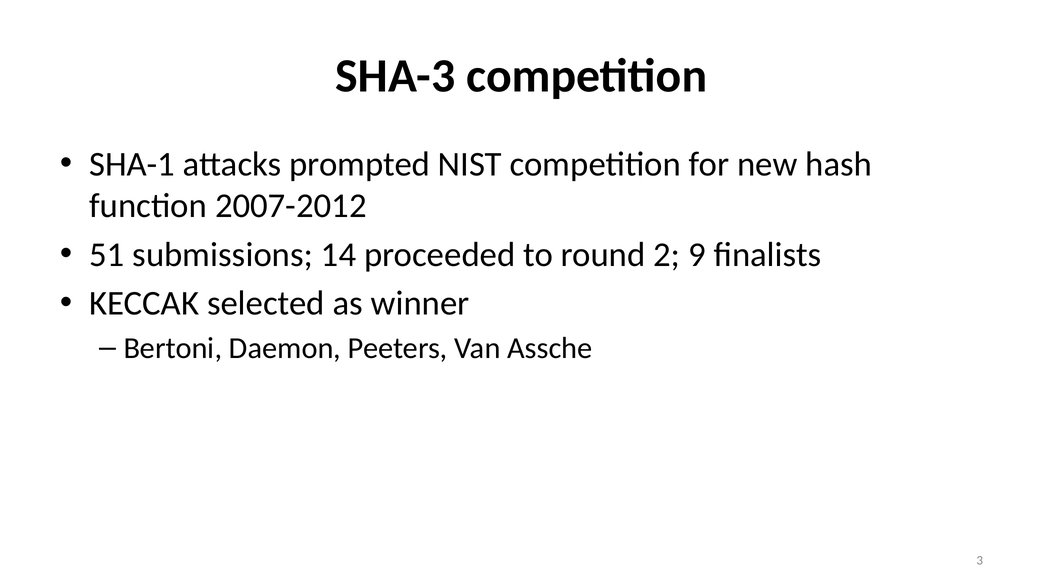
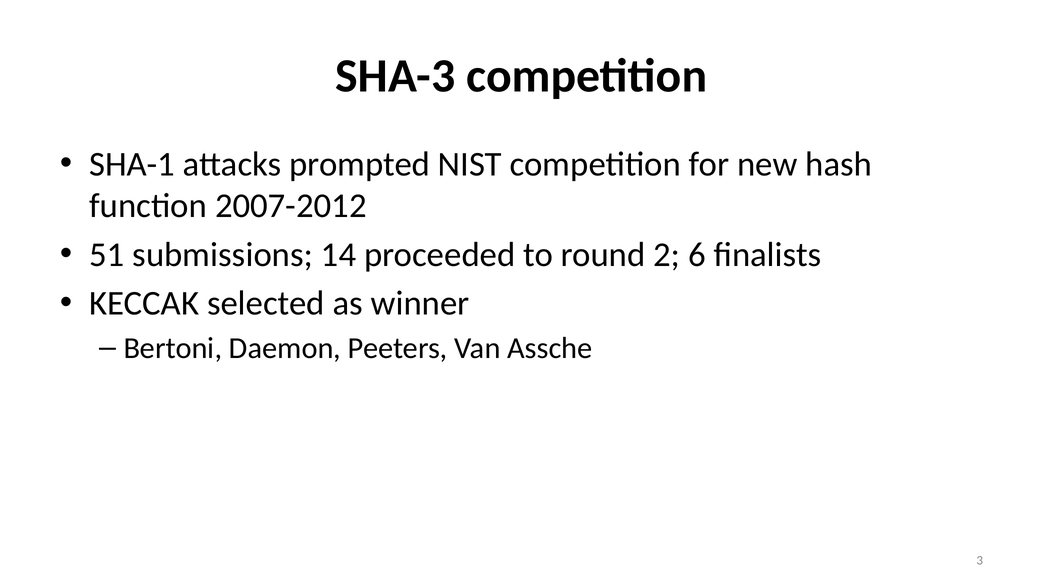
9: 9 -> 6 (697, 255)
